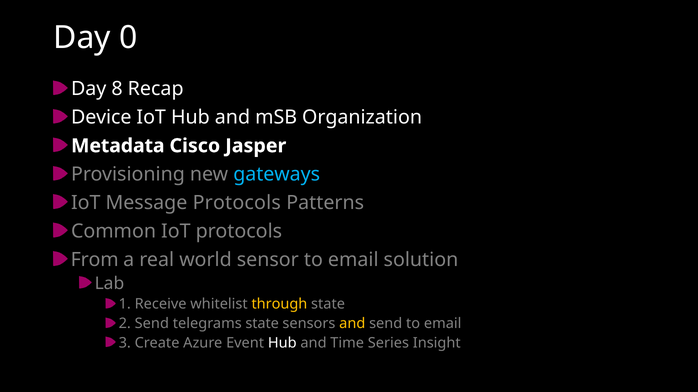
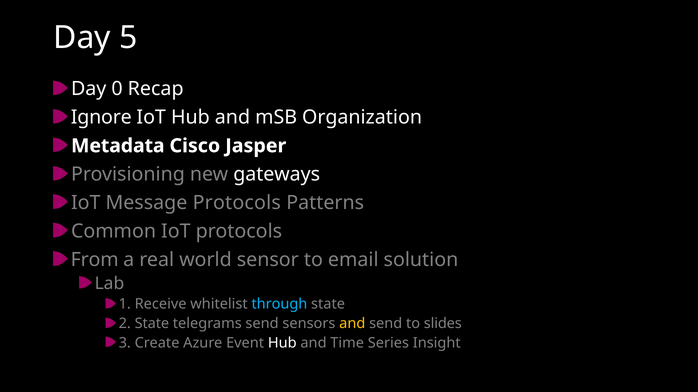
0: 0 -> 5 (128, 38)
8: 8 -> 0 (117, 89)
Device: Device -> Ignore (101, 118)
gateways colour: light blue -> white (277, 175)
through colour: yellow -> light blue (279, 305)
2 Send: Send -> State (152, 324)
telegrams state: state -> send (262, 324)
send to email: email -> slides (443, 324)
